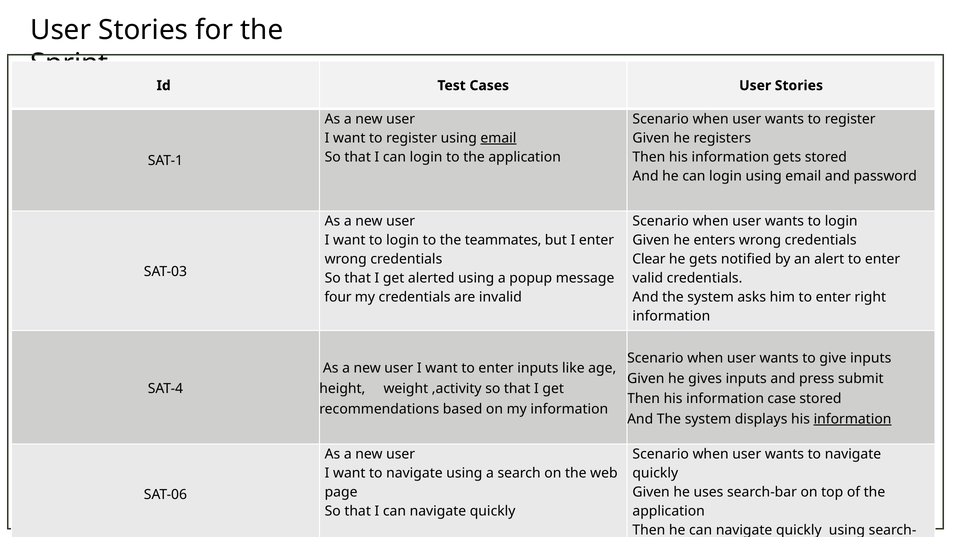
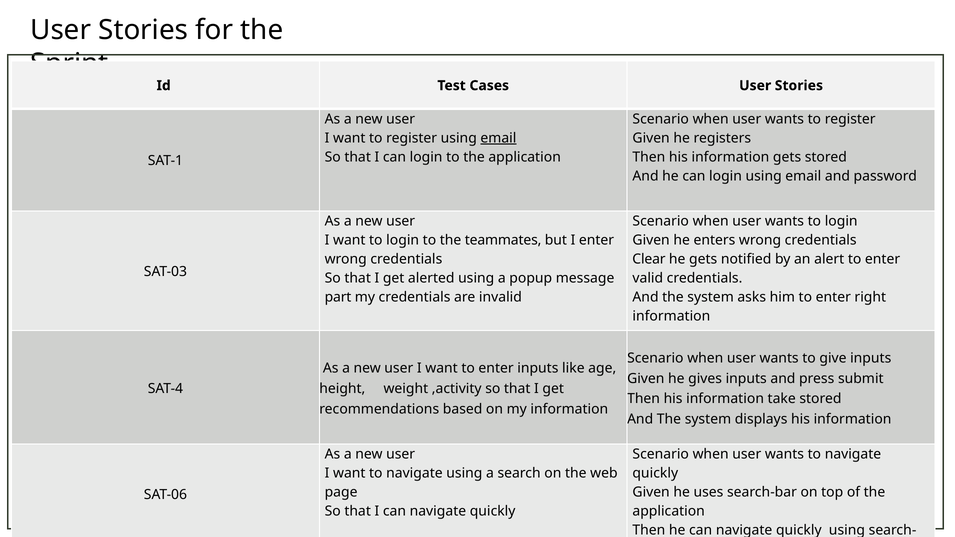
four: four -> part (338, 297)
case: case -> take (782, 399)
information underline: present -> none (853, 419)
